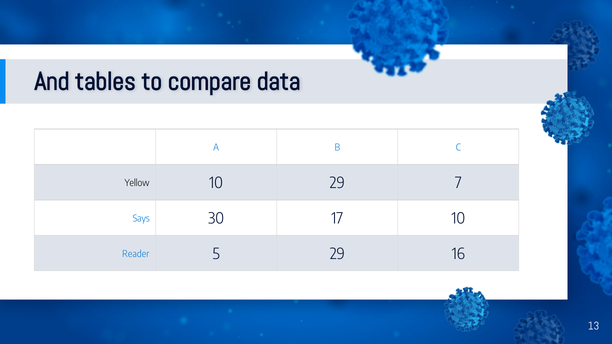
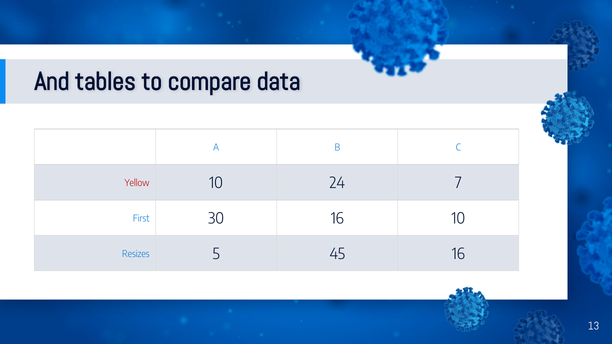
Yellow colour: black -> red (137, 183)
10 29: 29 -> 24 (337, 184)
Says: Says -> First (141, 219)
30 17: 17 -> 16 (337, 219)
Reader: Reader -> Resizes (136, 254)
5 29: 29 -> 45 (337, 255)
